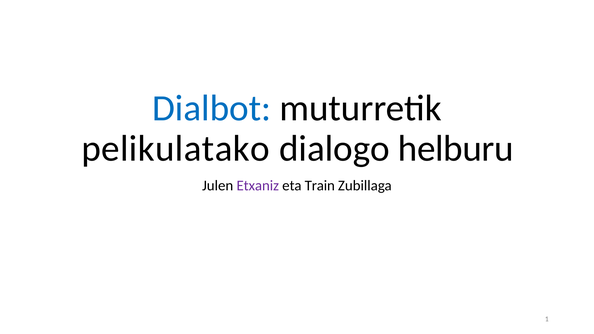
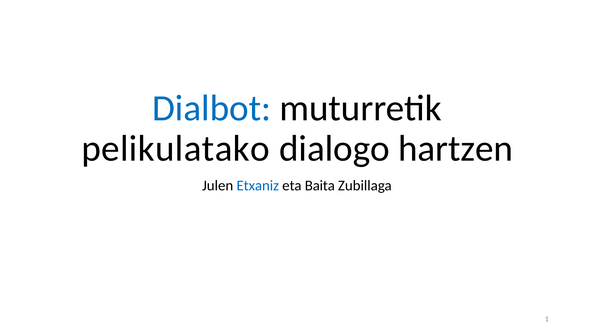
helburu: helburu -> hartzen (456, 149)
Etxaniz colour: purple -> blue (258, 186)
Train: Train -> Baita (320, 186)
